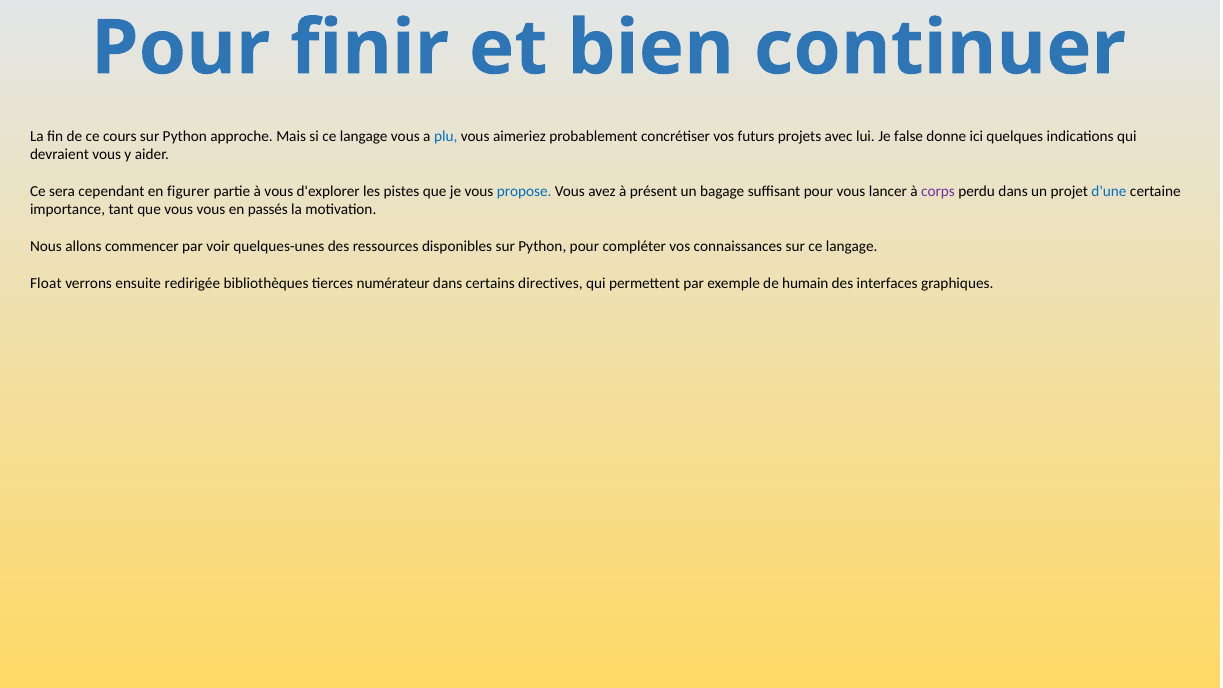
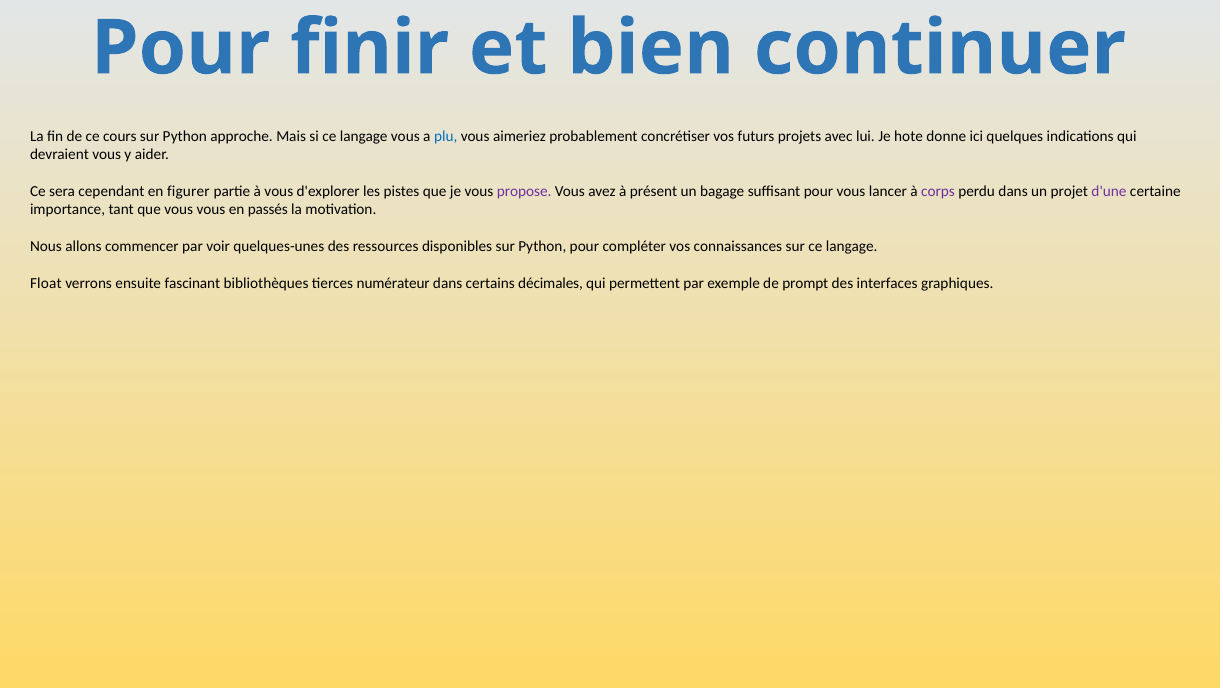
false: false -> hote (909, 136)
propose colour: blue -> purple (524, 191)
d'une colour: blue -> purple (1109, 191)
redirigée: redirigée -> fascinant (192, 283)
directives: directives -> décimales (551, 283)
humain: humain -> prompt (805, 283)
